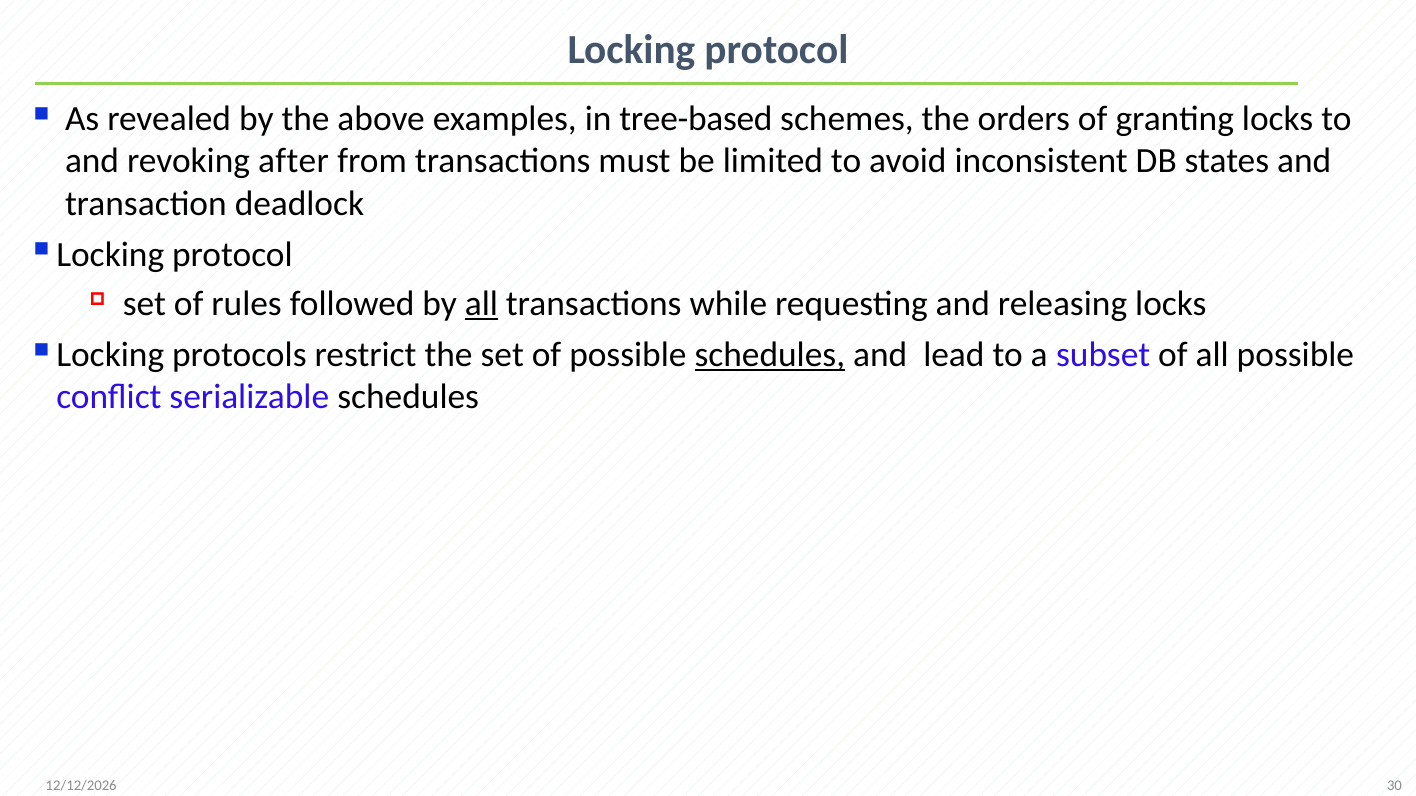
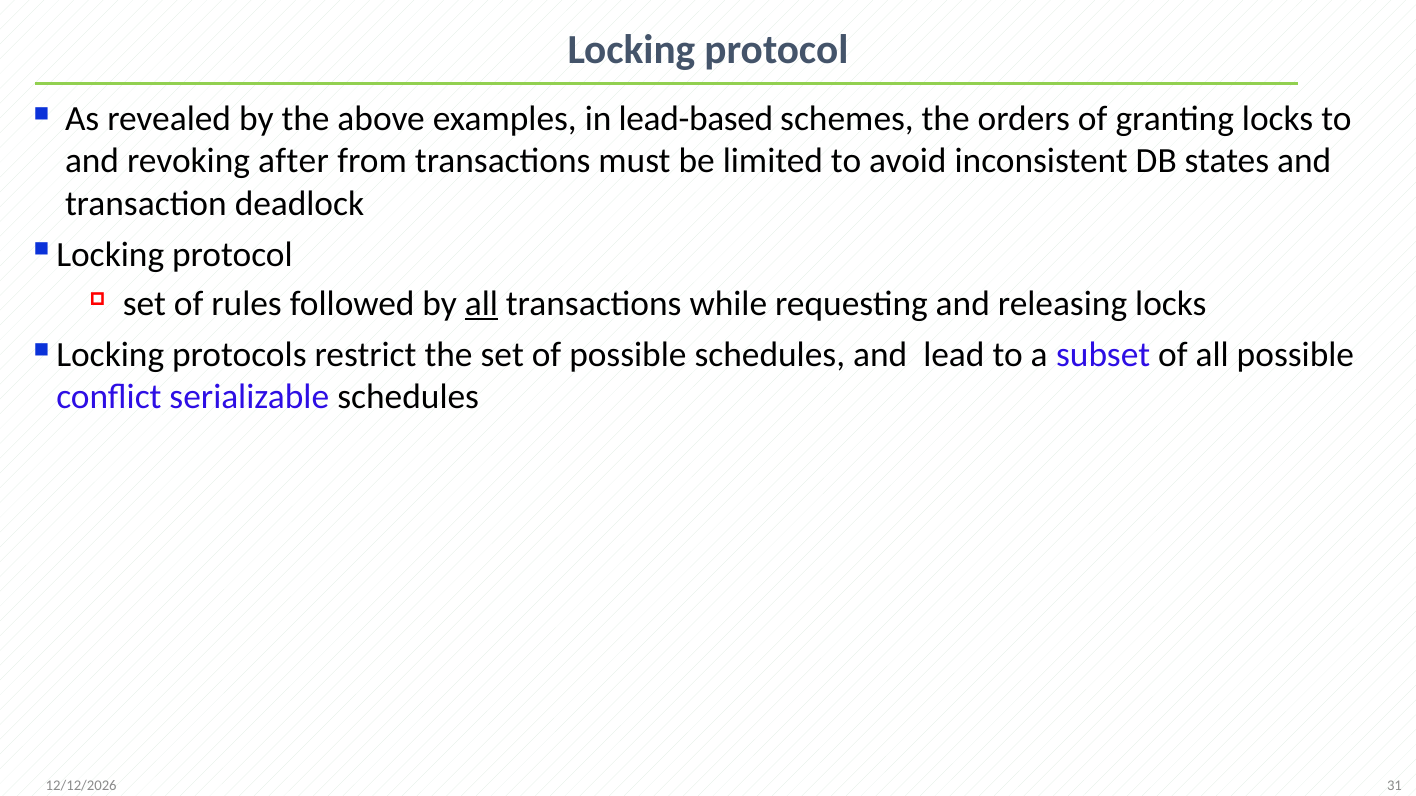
tree-based: tree-based -> lead-based (696, 119)
schedules underline: present -> none (770, 355)
30: 30 -> 31 (1394, 786)
